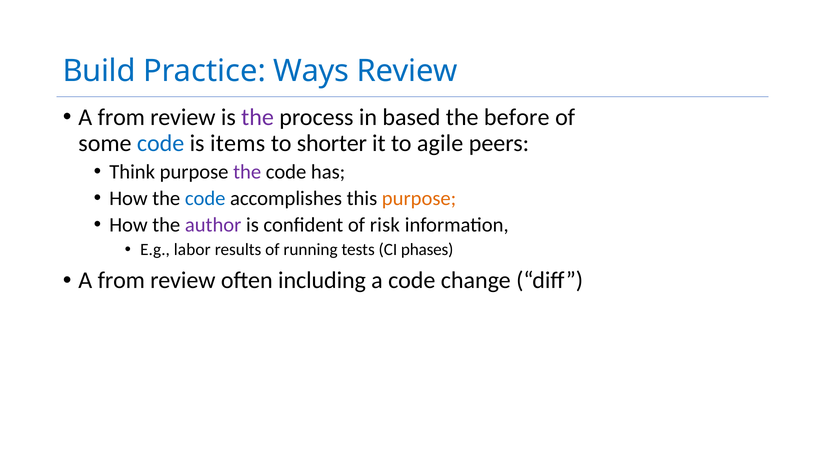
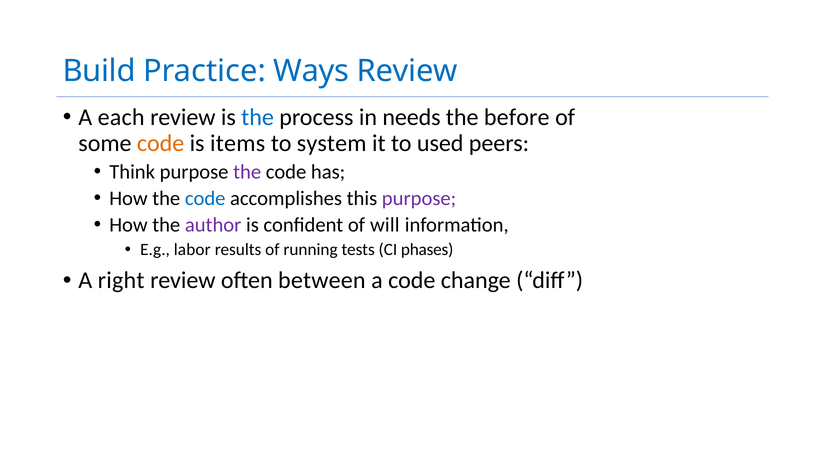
from: from -> each (121, 117)
the colour: purple -> blue (258, 117)
based: based -> needs (411, 117)
code colour: blue -> orange (161, 143)
shorter: shorter -> system (332, 143)
agile: agile -> used (440, 143)
purpose colour: orange -> purple (419, 198)
risk: risk -> will (385, 225)
from: from -> right (121, 281)
including: including -> between (322, 281)
